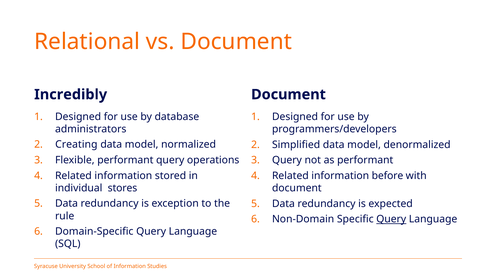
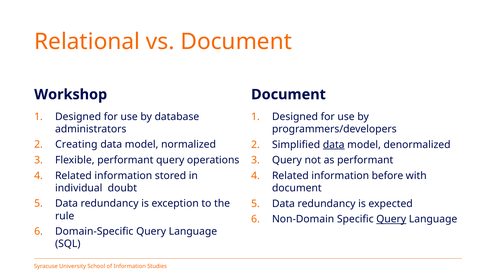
Incredibly: Incredibly -> Workshop (71, 94)
data underline: none -> present (334, 145)
stores: stores -> doubt (122, 188)
